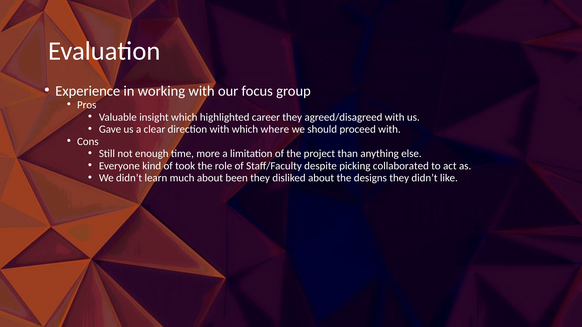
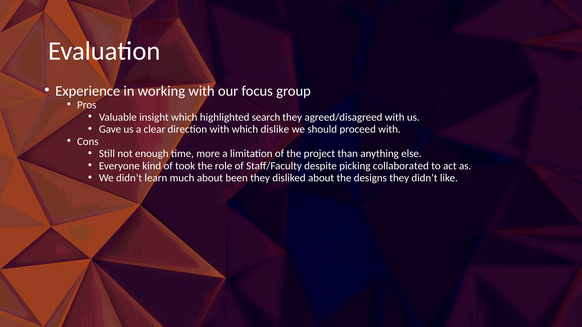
career: career -> search (266, 117)
where: where -> dislike (275, 129)
